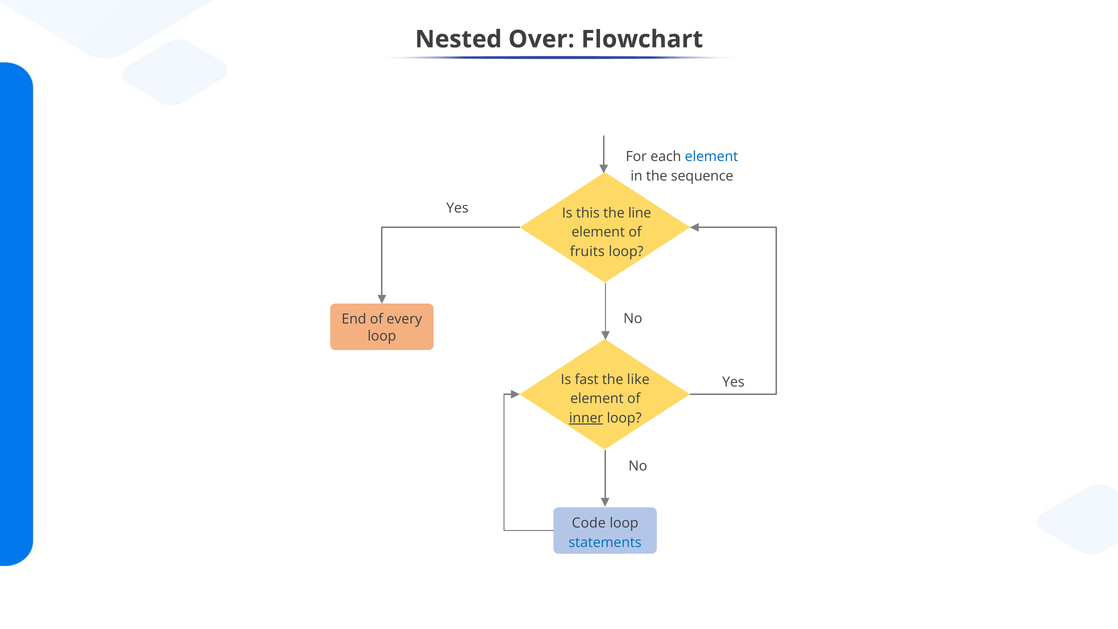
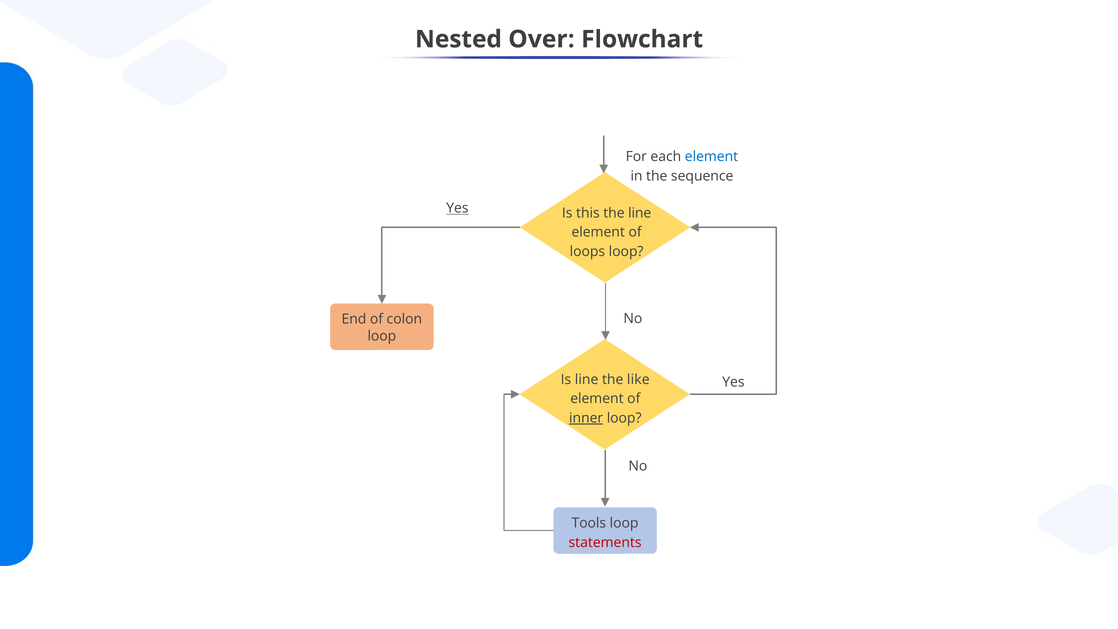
Yes underline: none -> present (457, 208)
fruits: fruits -> loops (587, 252)
every: every -> colon (404, 319)
Is fast: fast -> line (587, 379)
Code: Code -> Tools (589, 523)
statements colour: blue -> red (605, 542)
